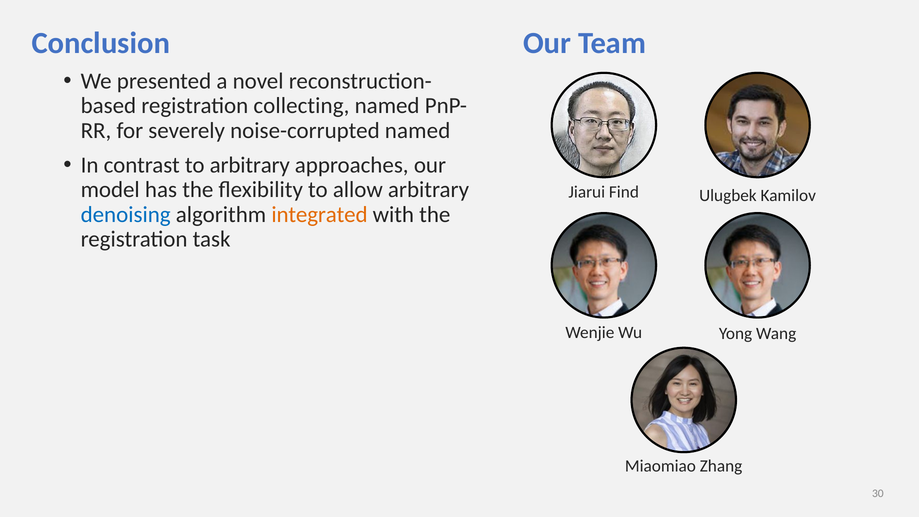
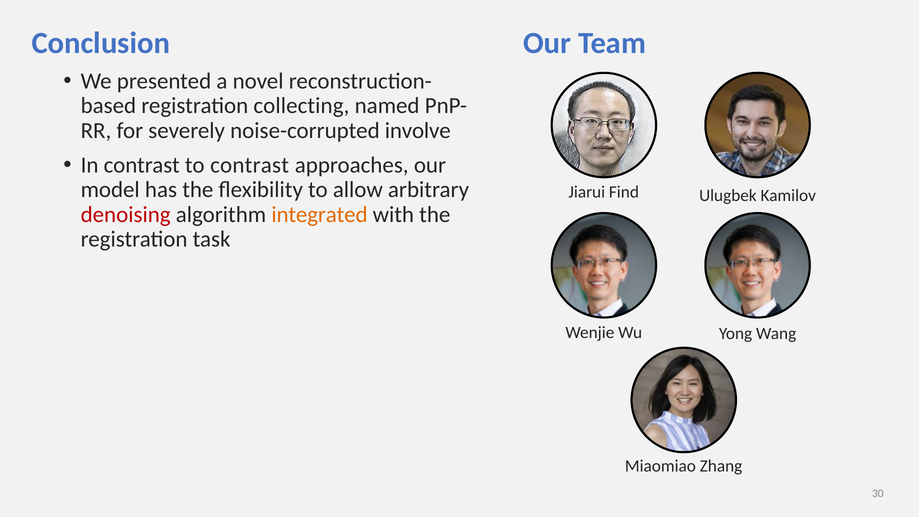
noise-corrupted named: named -> involve (418, 131)
to arbitrary: arbitrary -> contrast (250, 165)
denoising colour: blue -> red (126, 215)
